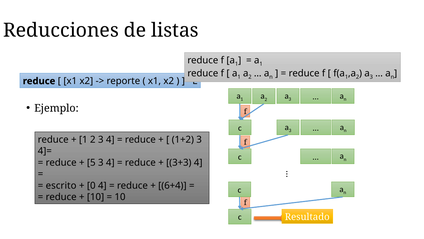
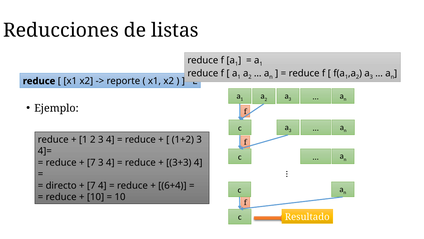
5: 5 -> 7 (91, 162)
escrito: escrito -> directo (61, 185)
0: 0 -> 7 (91, 185)
